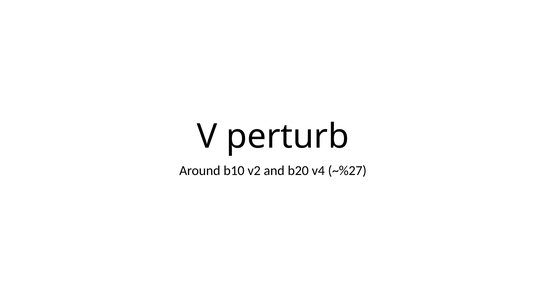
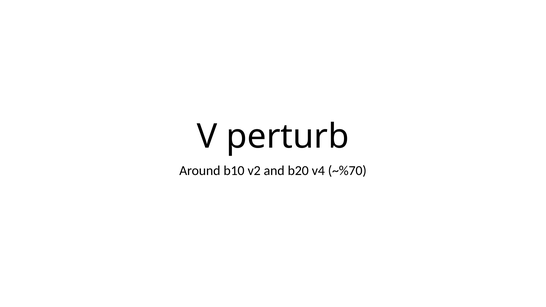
~%27: ~%27 -> ~%70 (347, 171)
